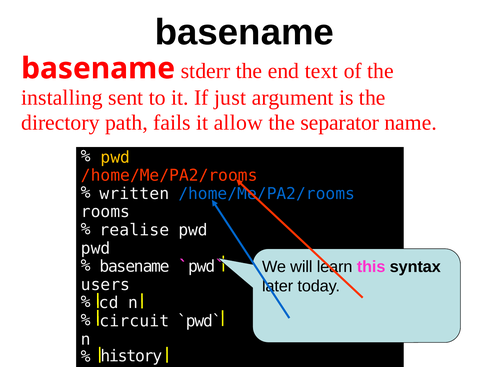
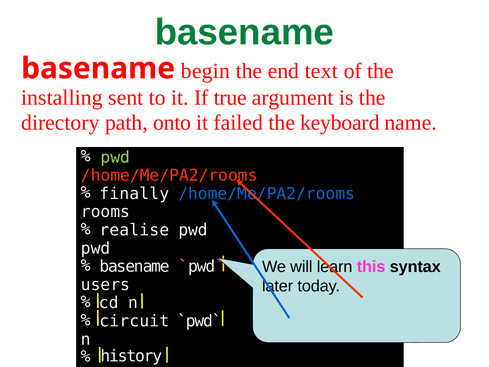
basename colour: black -> green (244, 32)
stderr: stderr -> begin (205, 71)
just: just -> true (230, 98)
fails: fails -> onto (172, 123)
allow: allow -> failed (238, 123)
separator: separator -> keyboard (340, 123)
pwd colour: yellow -> light green (115, 157)
written: written -> finally (134, 194)
